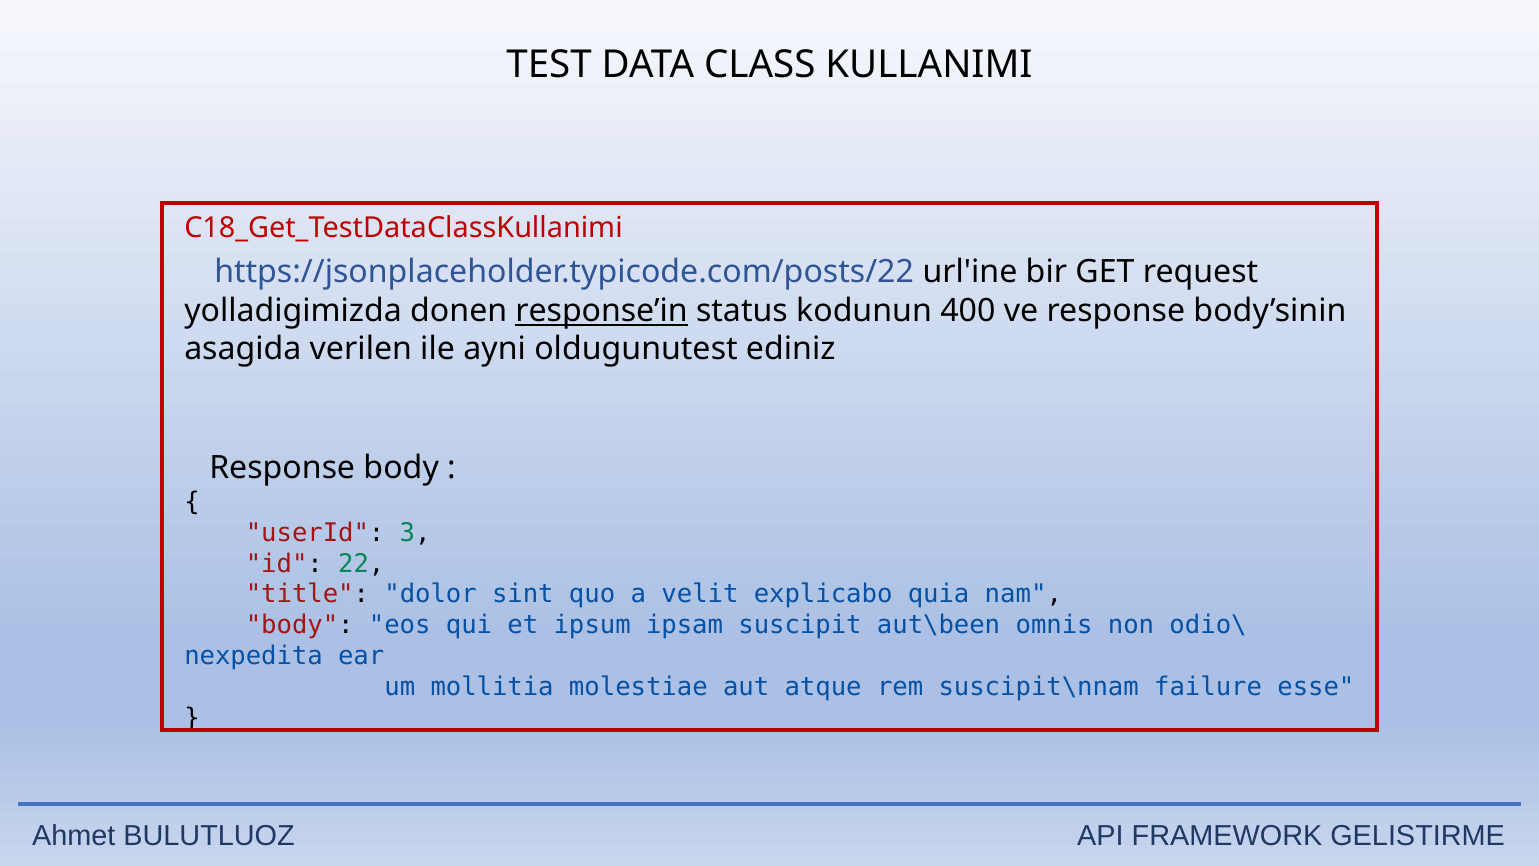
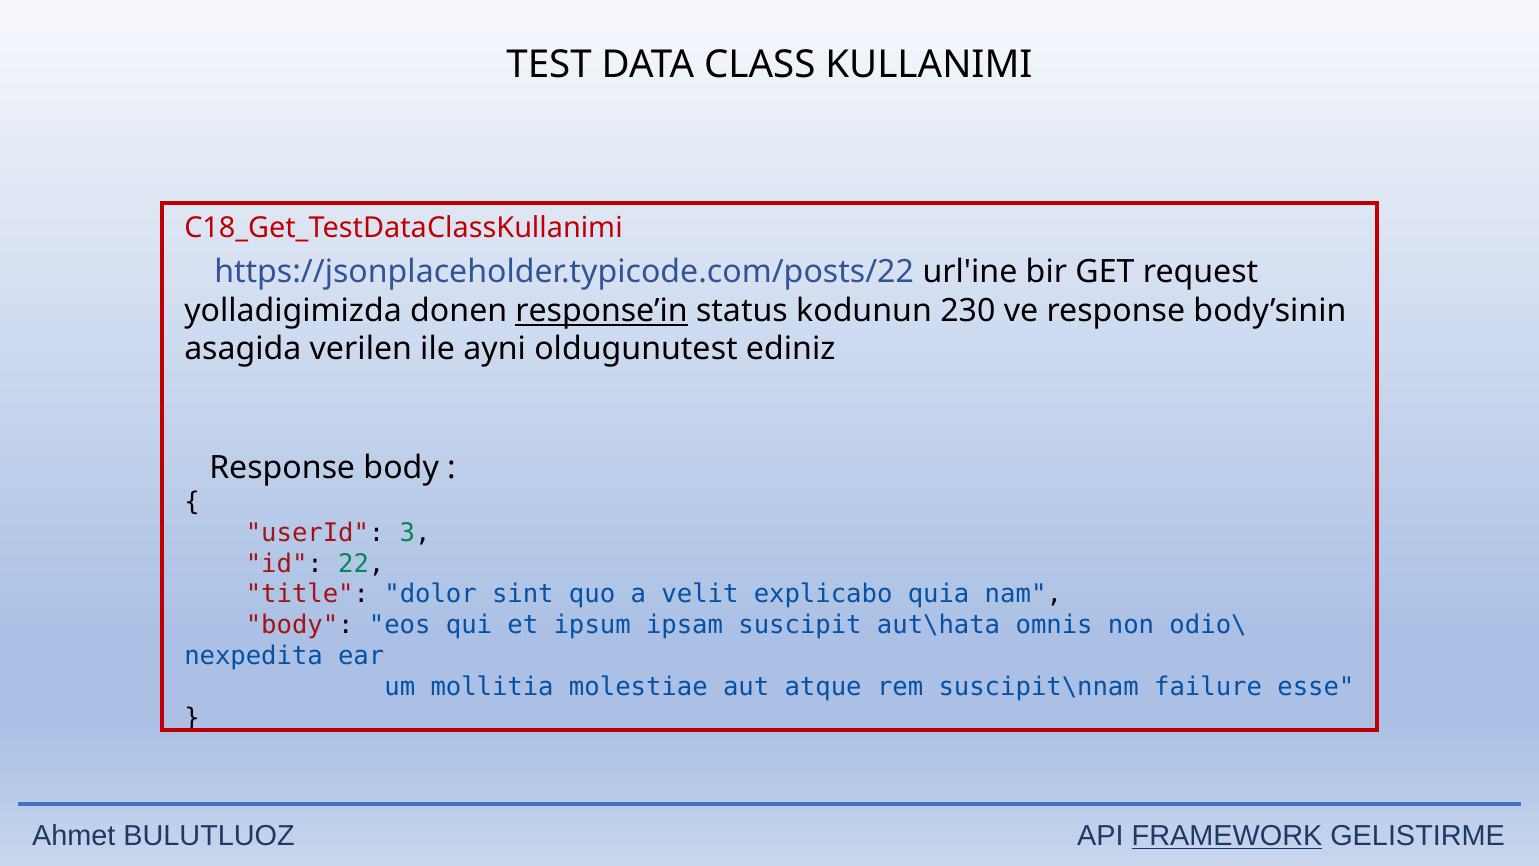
400: 400 -> 230 (968, 311)
aut\been: aut\been -> aut\hata (939, 625)
FRAMEWORK underline: none -> present (1227, 836)
